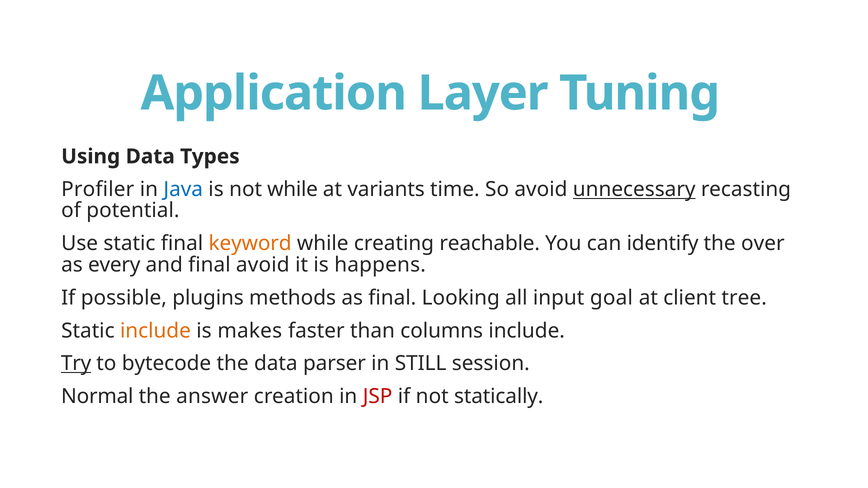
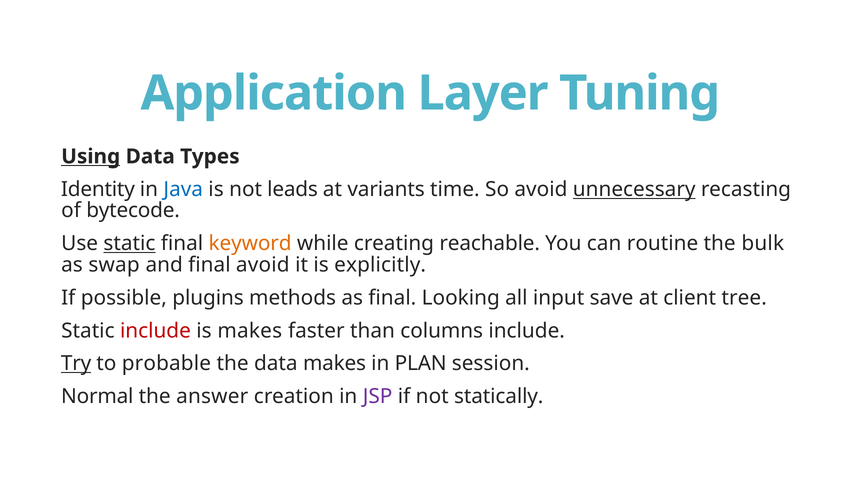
Using underline: none -> present (91, 157)
Profiler: Profiler -> Identity (98, 190)
not while: while -> leads (293, 190)
potential: potential -> bytecode (133, 211)
static underline: none -> present (129, 244)
identify: identify -> routine (663, 244)
over: over -> bulk (763, 244)
every: every -> swap (114, 265)
happens: happens -> explicitly (380, 265)
goal: goal -> save (612, 298)
include colour: orange -> red (155, 331)
bytecode: bytecode -> probable (166, 364)
data parser: parser -> makes (335, 364)
STILL: STILL -> PLAN (421, 364)
JSP colour: red -> purple (378, 397)
